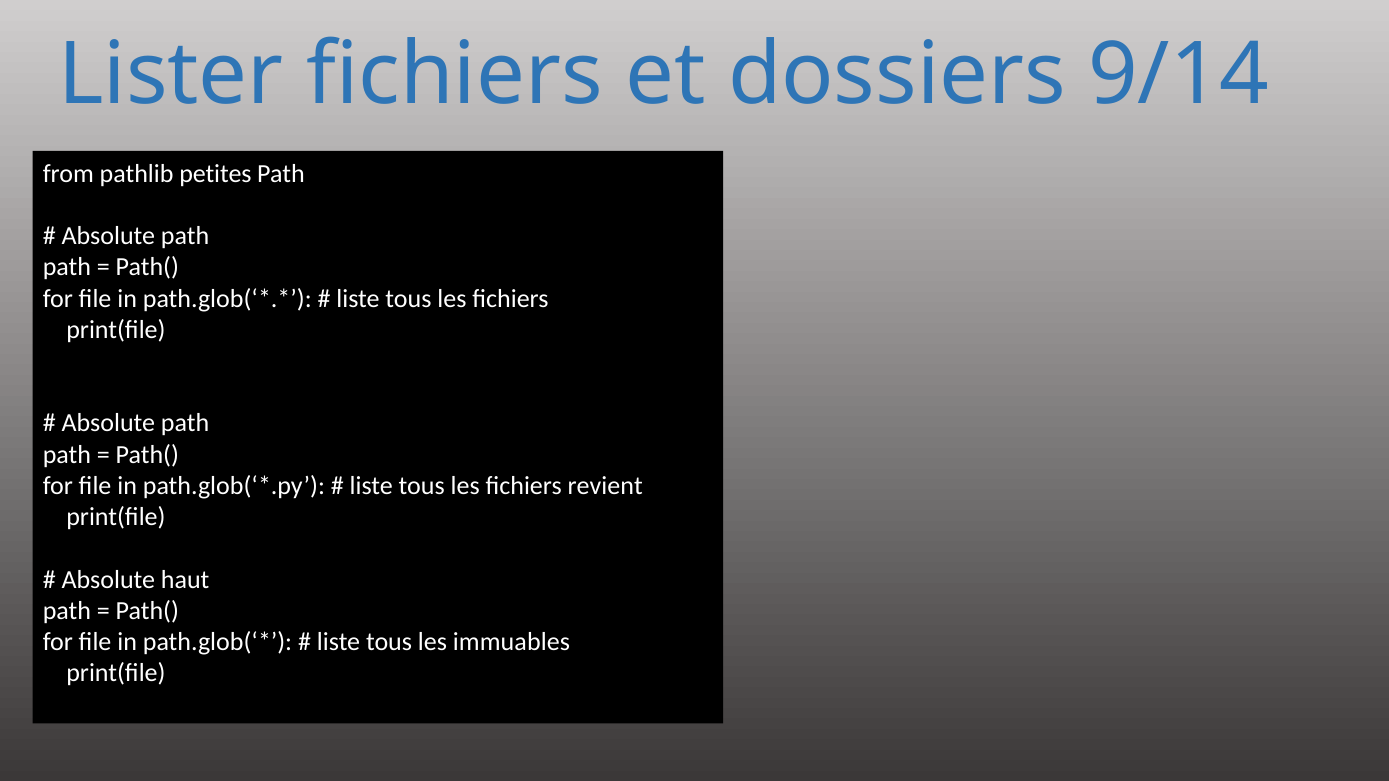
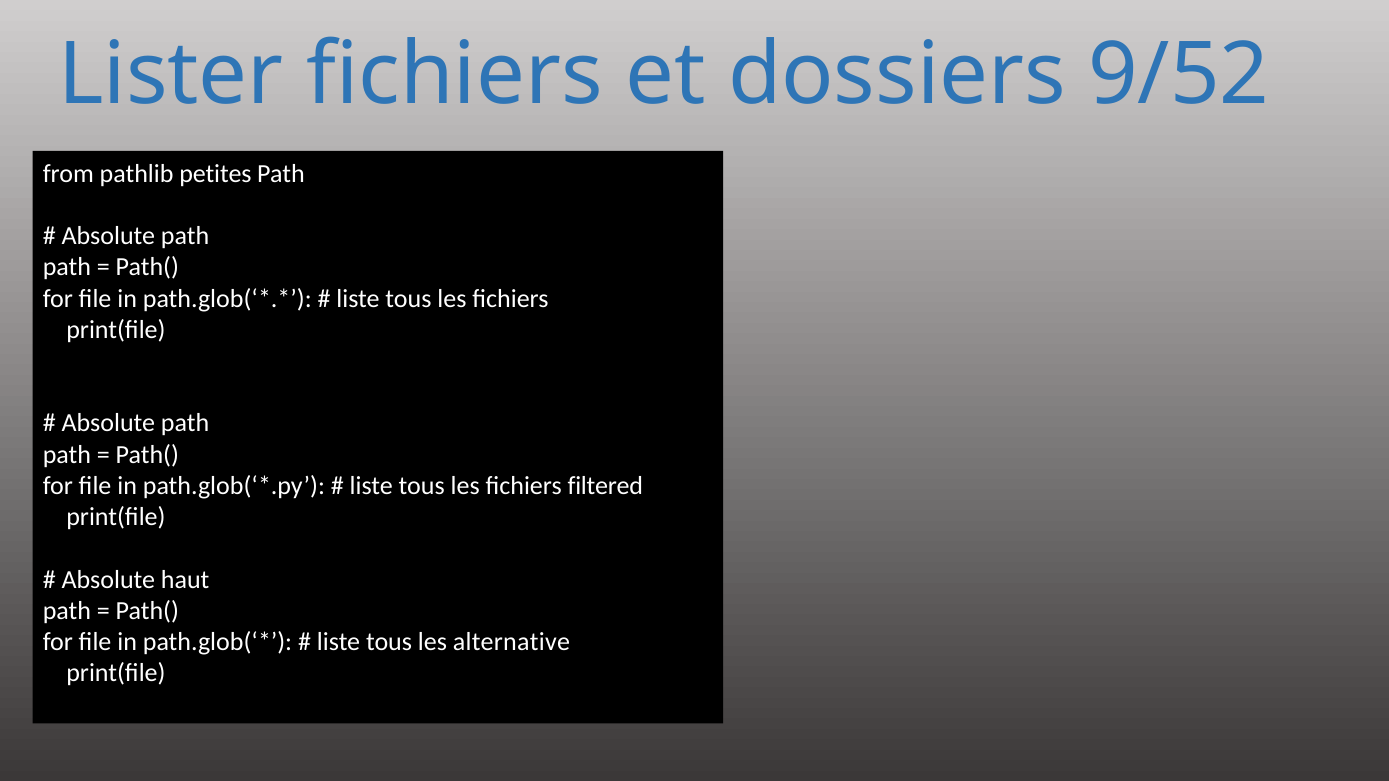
9/14: 9/14 -> 9/52 (1179, 75)
revient: revient -> filtered (605, 486)
immuables: immuables -> alternative (511, 642)
